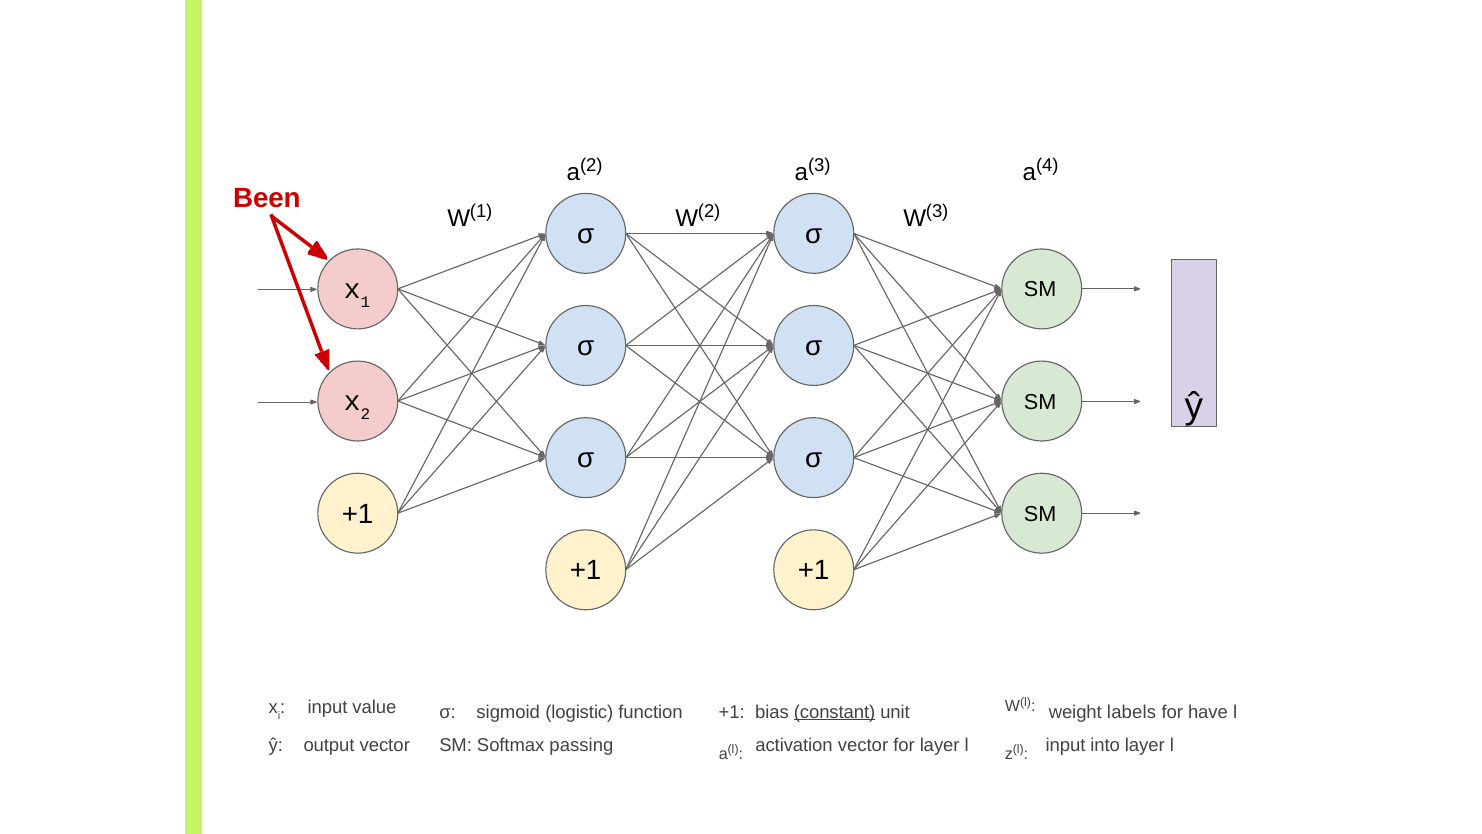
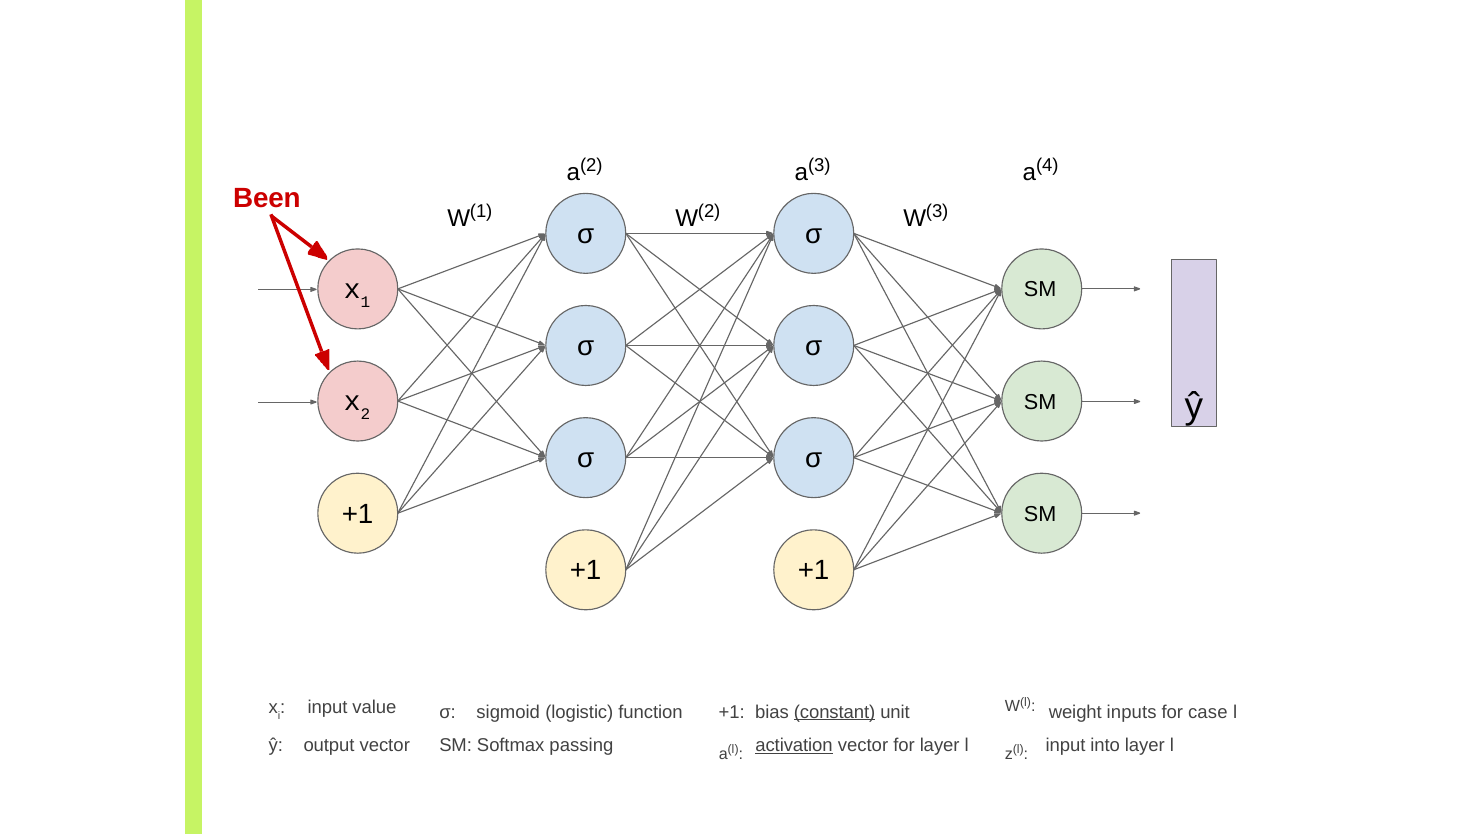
labels: labels -> inputs (1132, 712)
have: have -> case (1208, 712)
activation underline: none -> present (794, 745)
